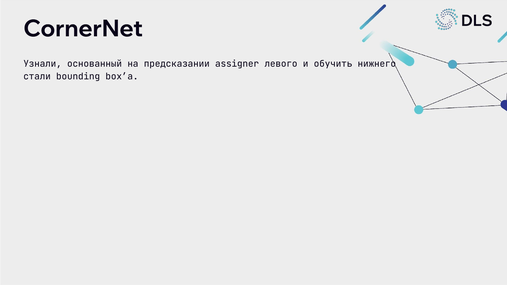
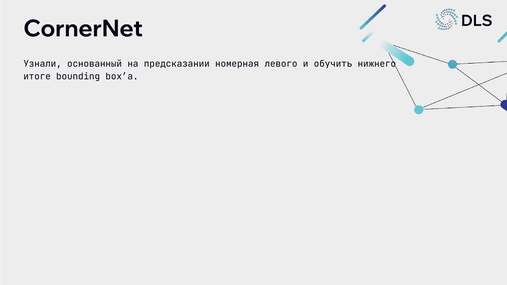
assigner: assigner -> номерная (237, 64)
стали: стали -> итоге (37, 77)
